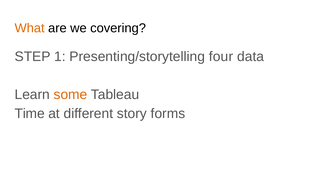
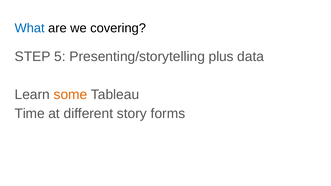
What colour: orange -> blue (30, 28)
1: 1 -> 5 (60, 57)
four: four -> plus (221, 57)
